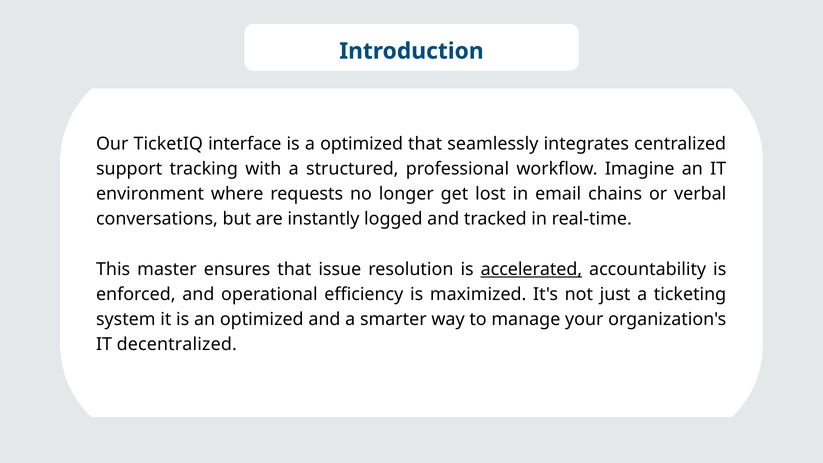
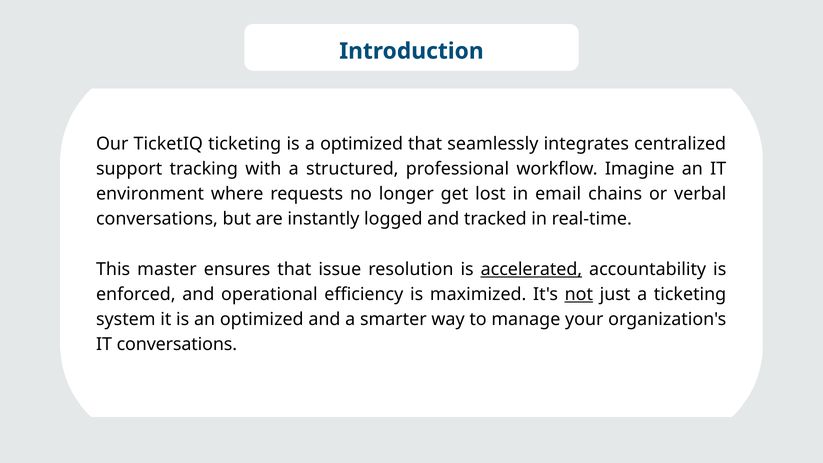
TicketIQ interface: interface -> ticketing (245, 144)
not underline: none -> present (579, 294)
IT decentralized: decentralized -> conversations (177, 344)
